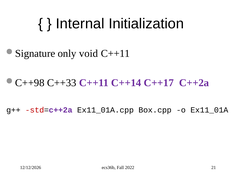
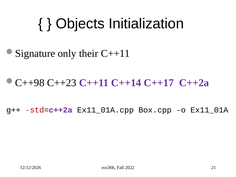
Internal: Internal -> Objects (80, 24)
void: void -> their (89, 53)
C++33: C++33 -> C++23 (62, 83)
